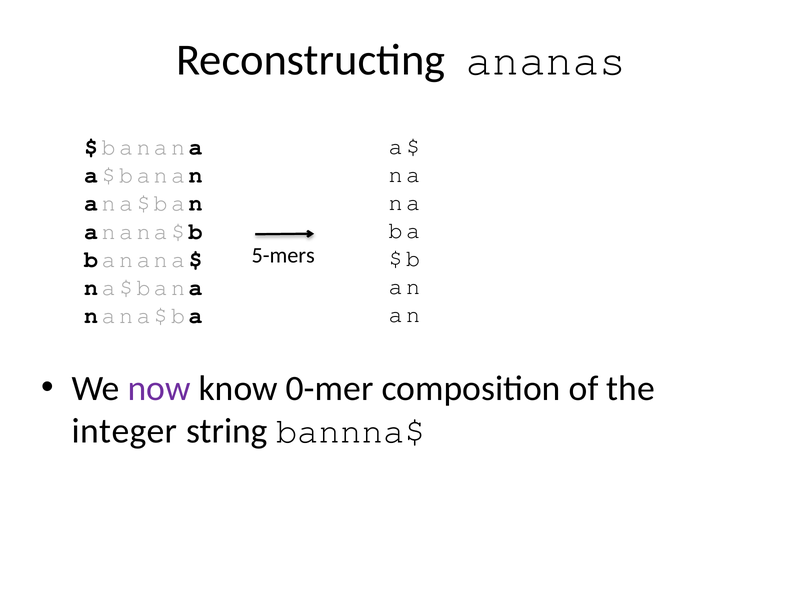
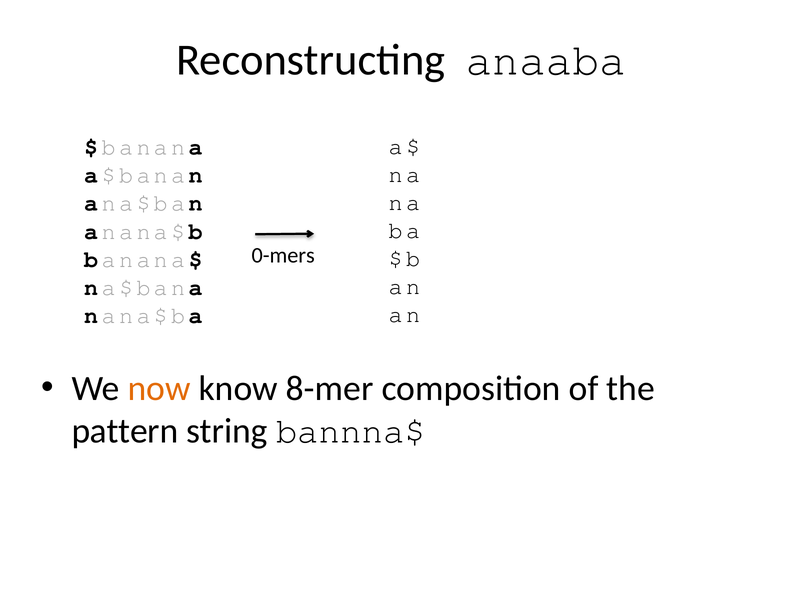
ananas: ananas -> anaaba (546, 60)
5-mers: 5-mers -> 0-mers (283, 256)
now colour: purple -> orange (159, 389)
0-mer: 0-mer -> 8-mer (330, 389)
integer: integer -> pattern (125, 432)
